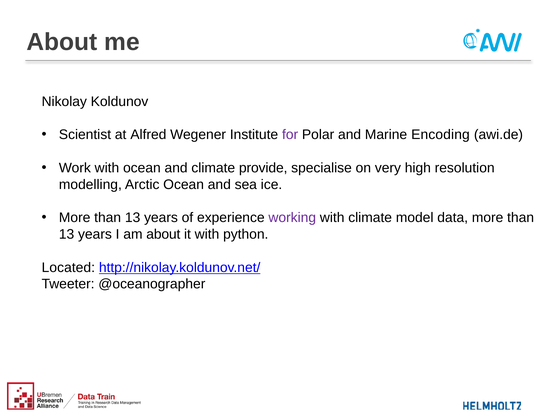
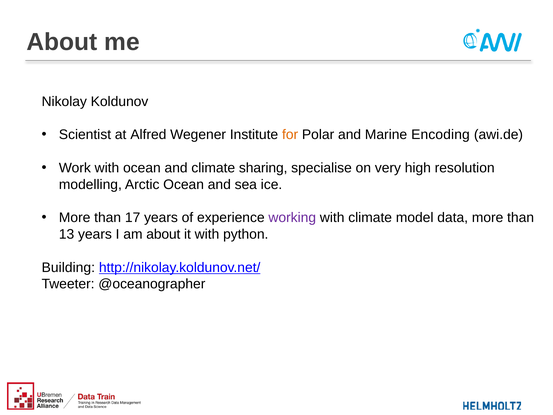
for colour: purple -> orange (290, 135)
provide: provide -> sharing (263, 168)
13: 13 -> 17 (133, 218)
Located: Located -> Building (68, 267)
